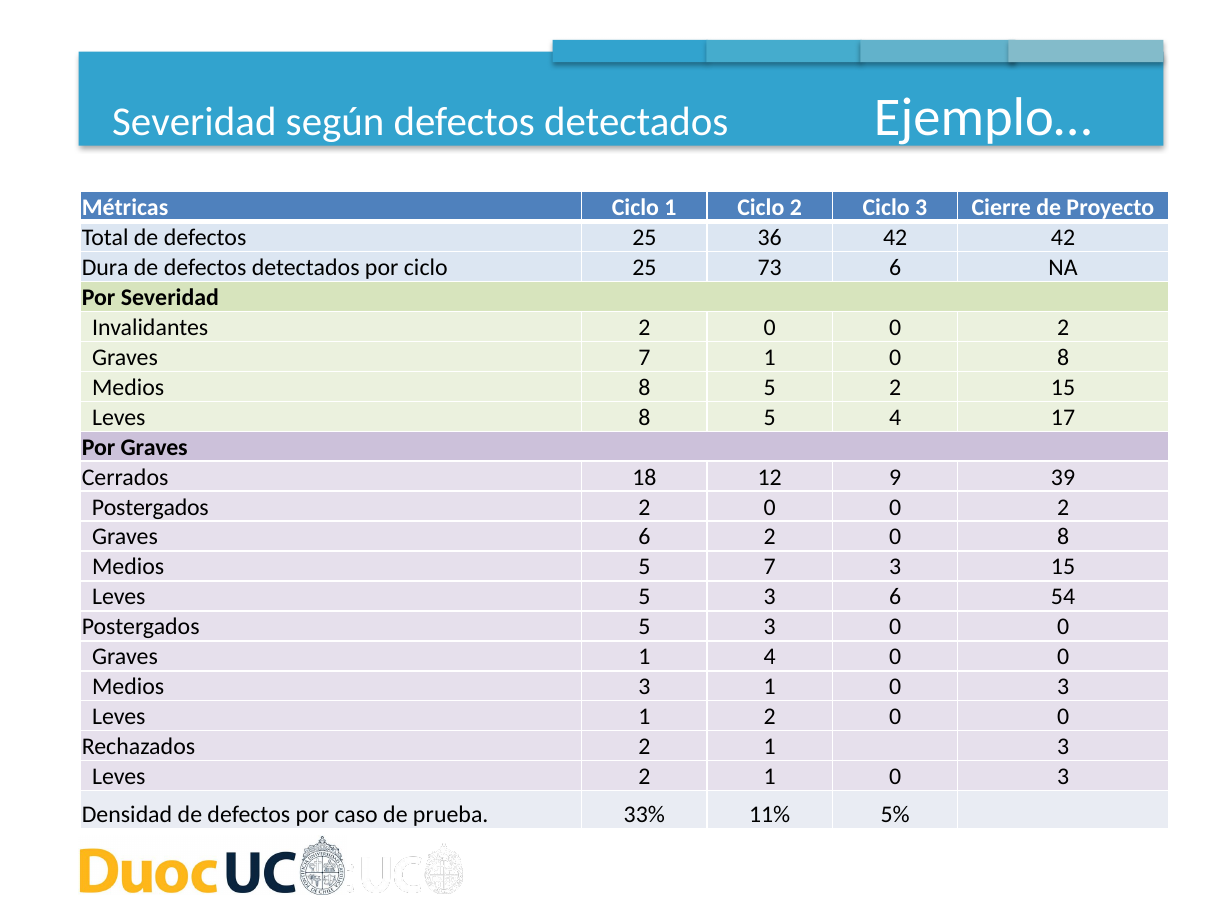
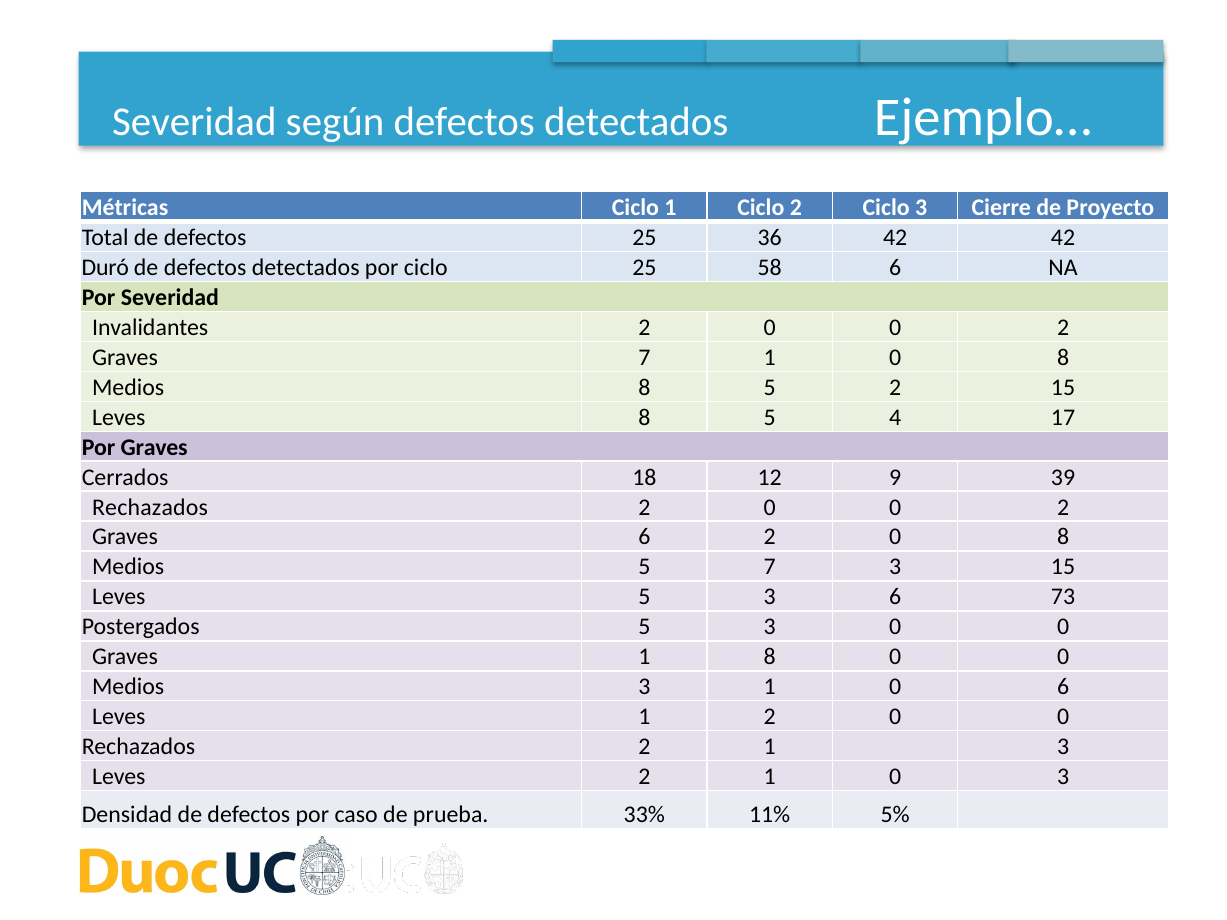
Dura: Dura -> Duró (105, 268)
73: 73 -> 58 (770, 268)
Postergados: Postergados -> Rechazados (150, 507)
54: 54 -> 73 (1063, 597)
1 4: 4 -> 8 (770, 657)
3 1 0 3: 3 -> 6 (1063, 687)
